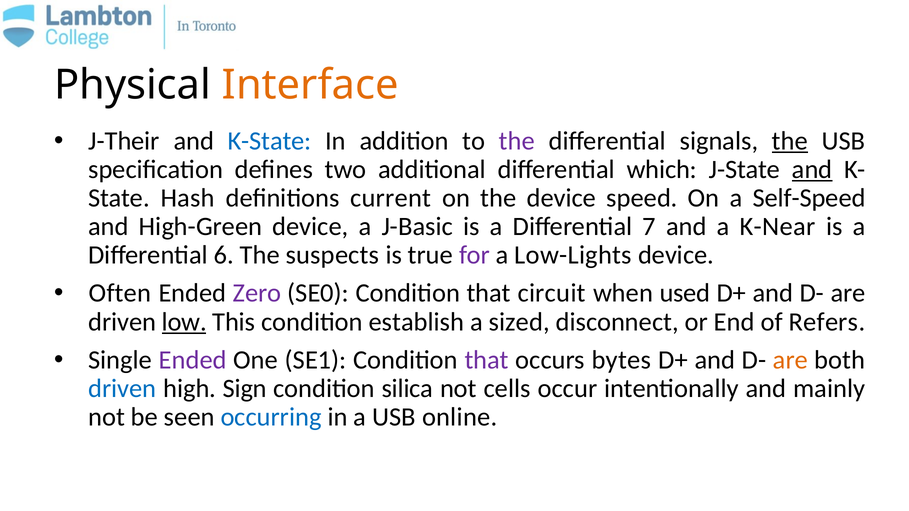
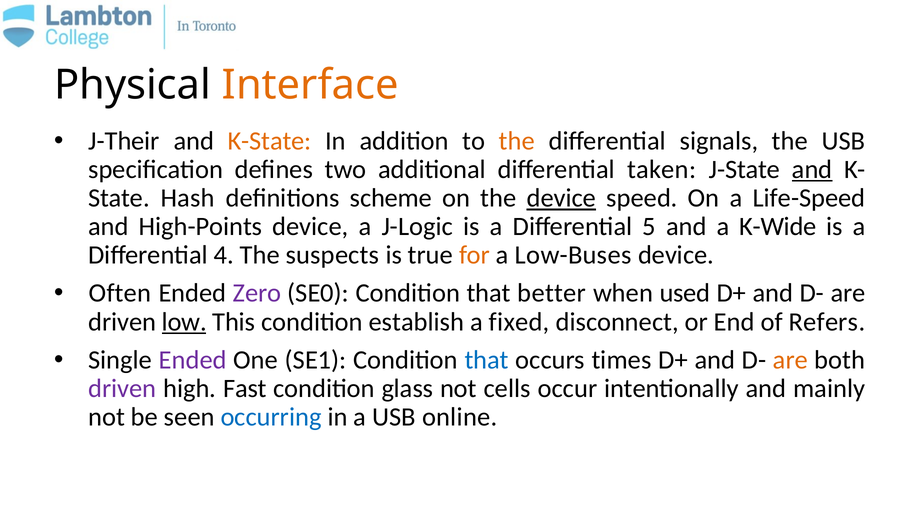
K-State colour: blue -> orange (270, 141)
the colour: purple -> orange (517, 141)
the underline: present -> none (790, 141)
which: which -> taken (662, 170)
current: current -> scheme (391, 198)
device underline: none -> present (561, 198)
Self-Speed: Self-Speed -> Life-Speed (809, 198)
High-Green: High-Green -> High-Points (201, 227)
J-Basic: J-Basic -> J-Logic (417, 227)
7: 7 -> 5 (649, 227)
K-Near: K-Near -> K-Wide (778, 227)
6: 6 -> 4 (224, 255)
for colour: purple -> orange (474, 255)
Low-Lights: Low-Lights -> Low-Buses (573, 255)
circuit: circuit -> better (552, 293)
sized: sized -> fixed (519, 322)
that colour: purple -> blue (487, 360)
bytes: bytes -> times (621, 360)
driven colour: blue -> purple (122, 389)
Sign: Sign -> Fast (245, 389)
silica: silica -> glass (407, 389)
